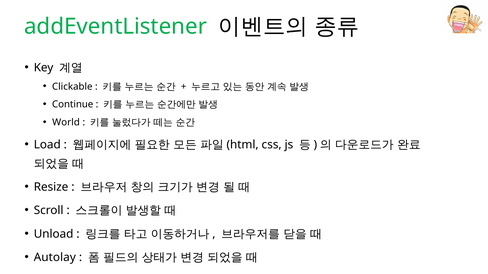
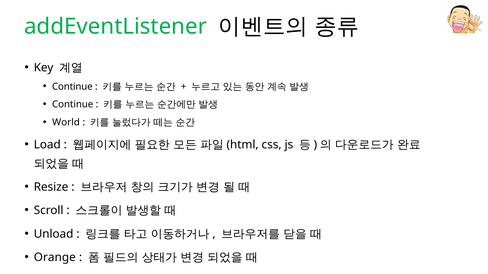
Clickable: Clickable -> Continue (72, 87)
Autolay: Autolay -> Orange (55, 258)
